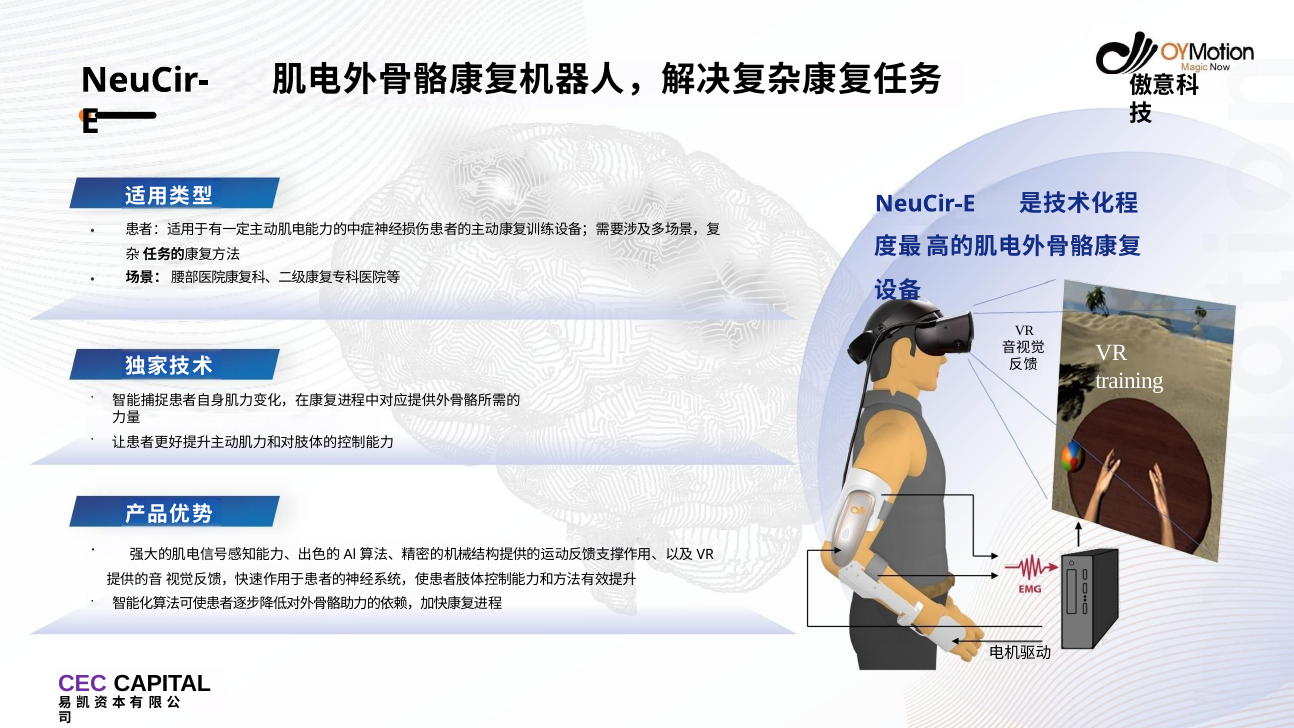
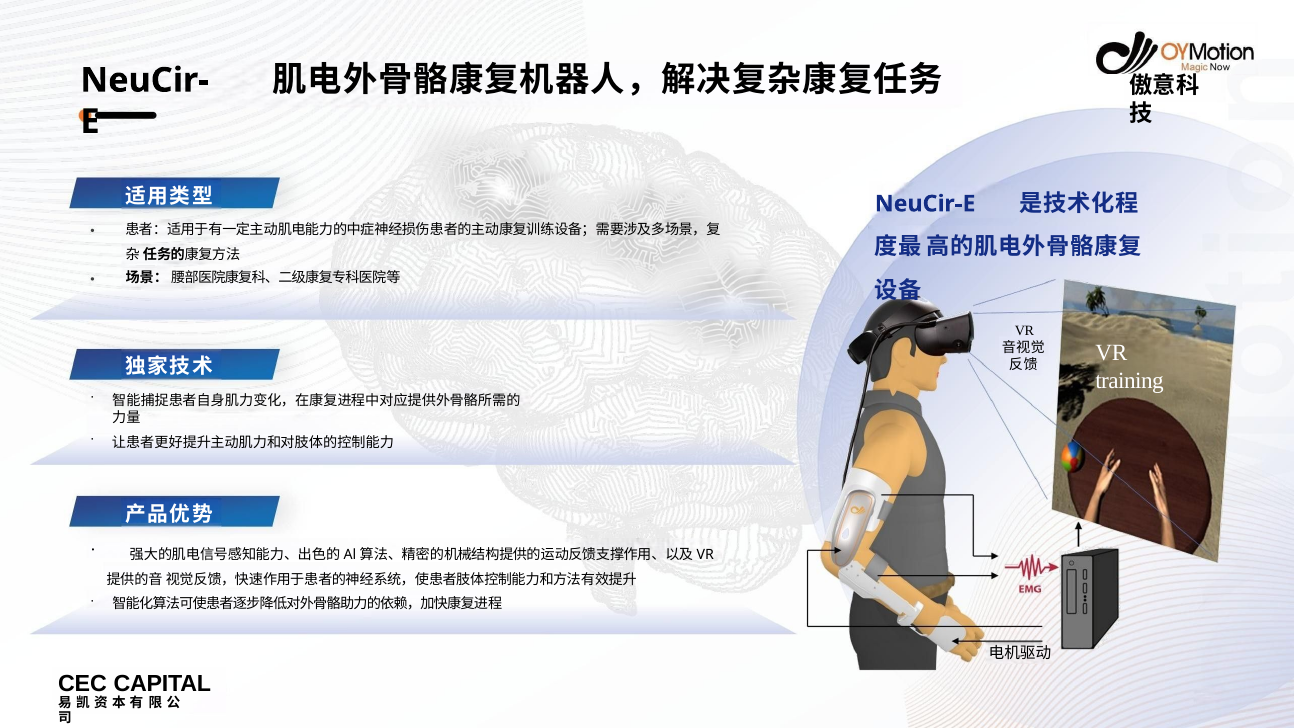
CEC colour: purple -> black (82, 683)
